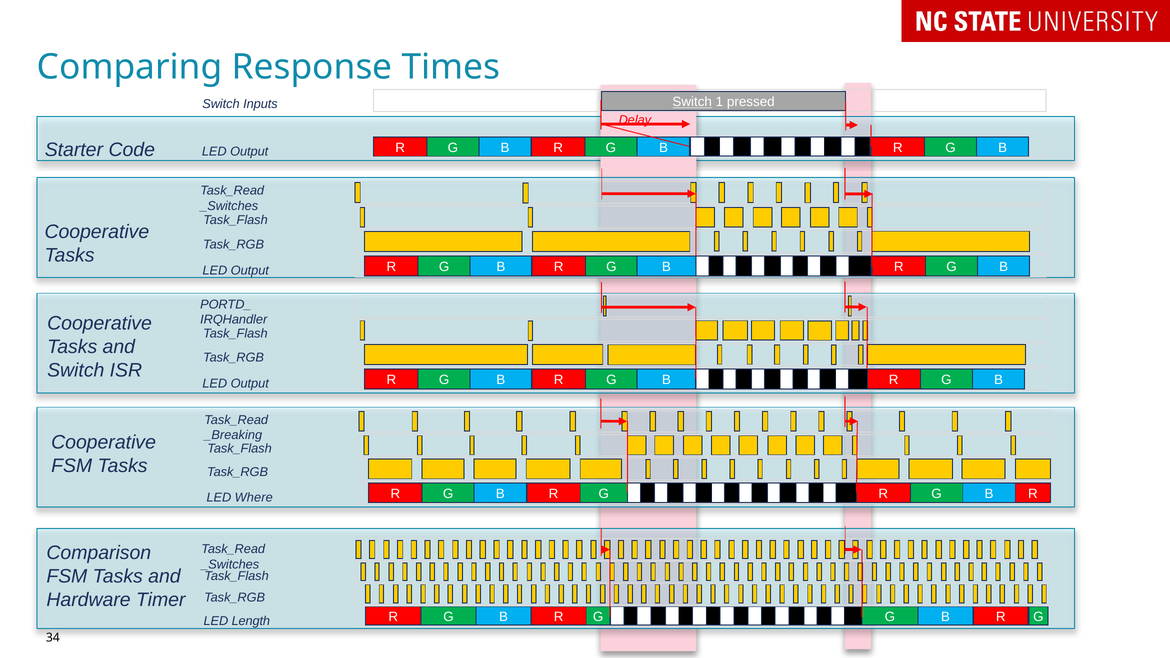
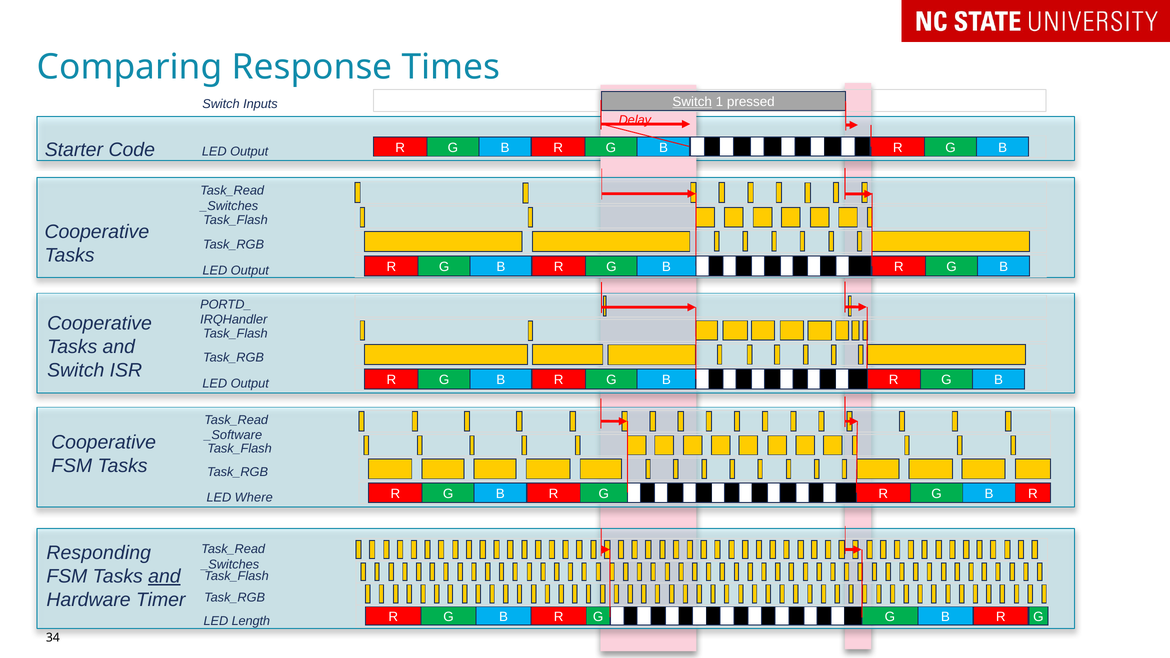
_Breaking: _Breaking -> _Software (233, 435)
Comparison: Comparison -> Responding (99, 553)
and underline: none -> present (164, 577)
